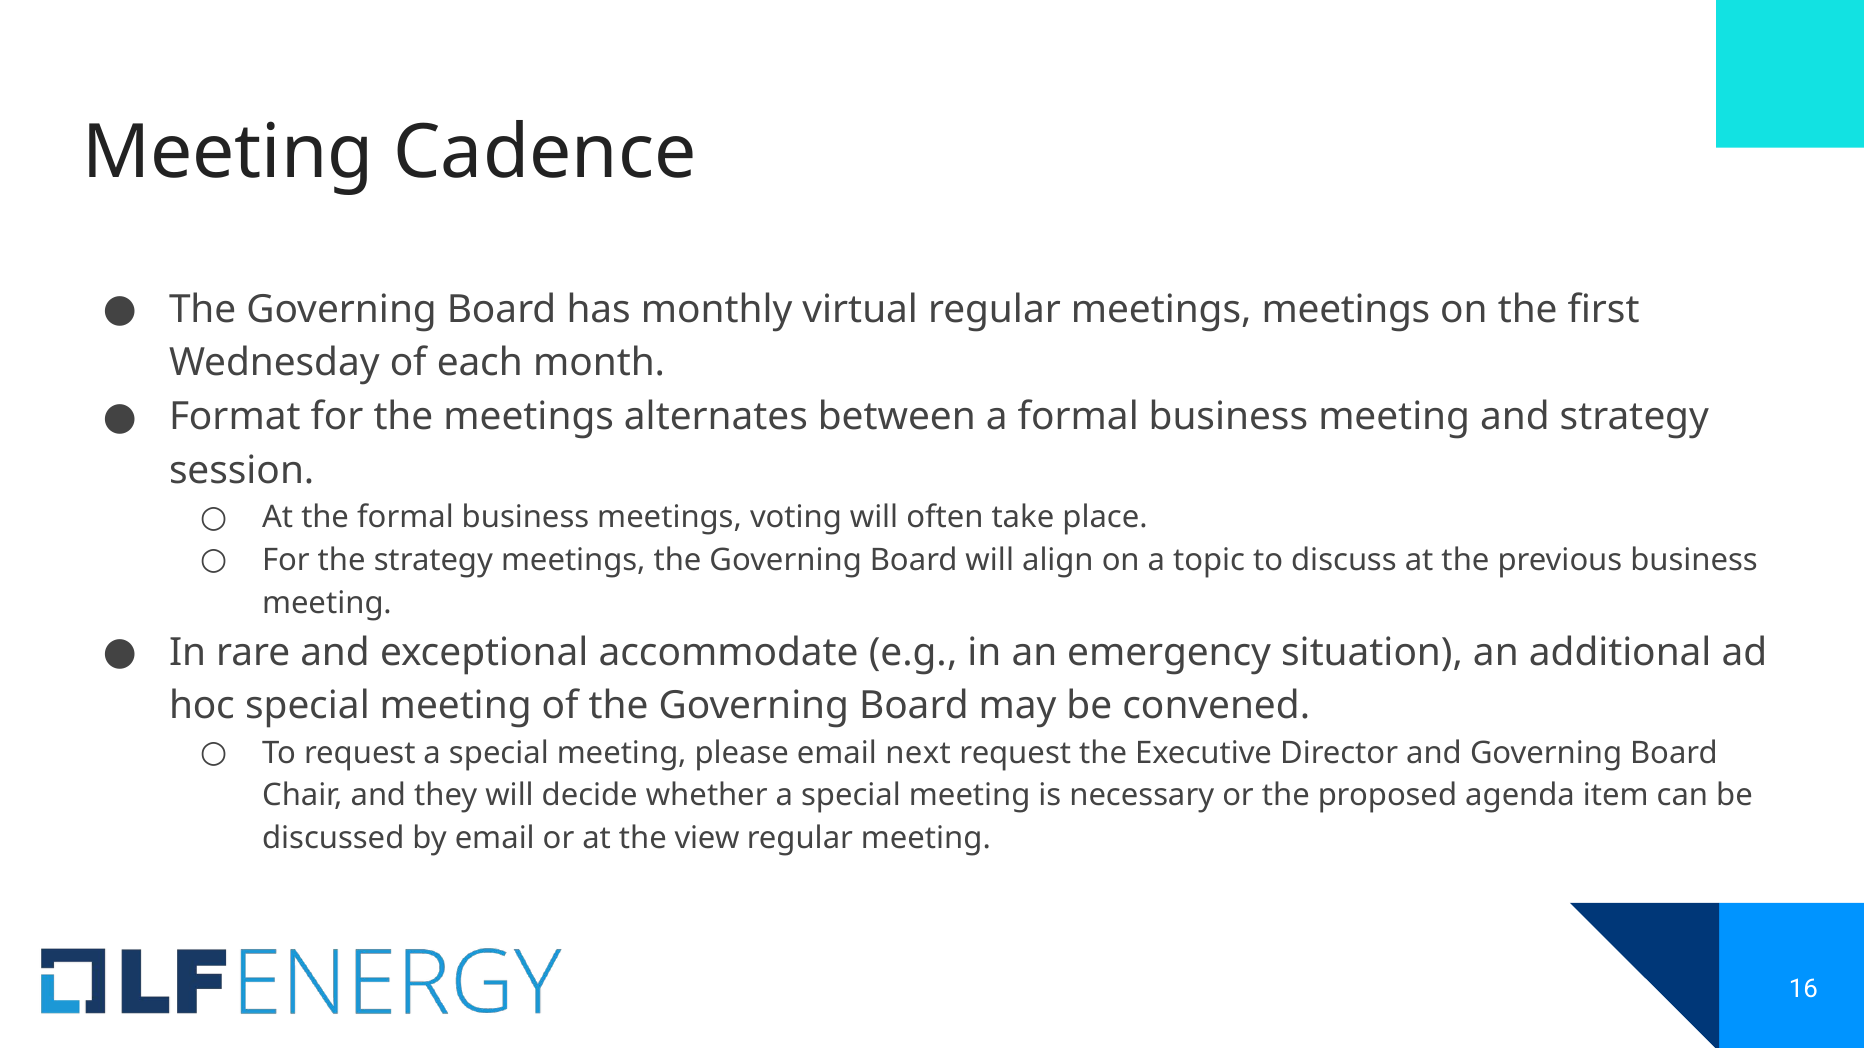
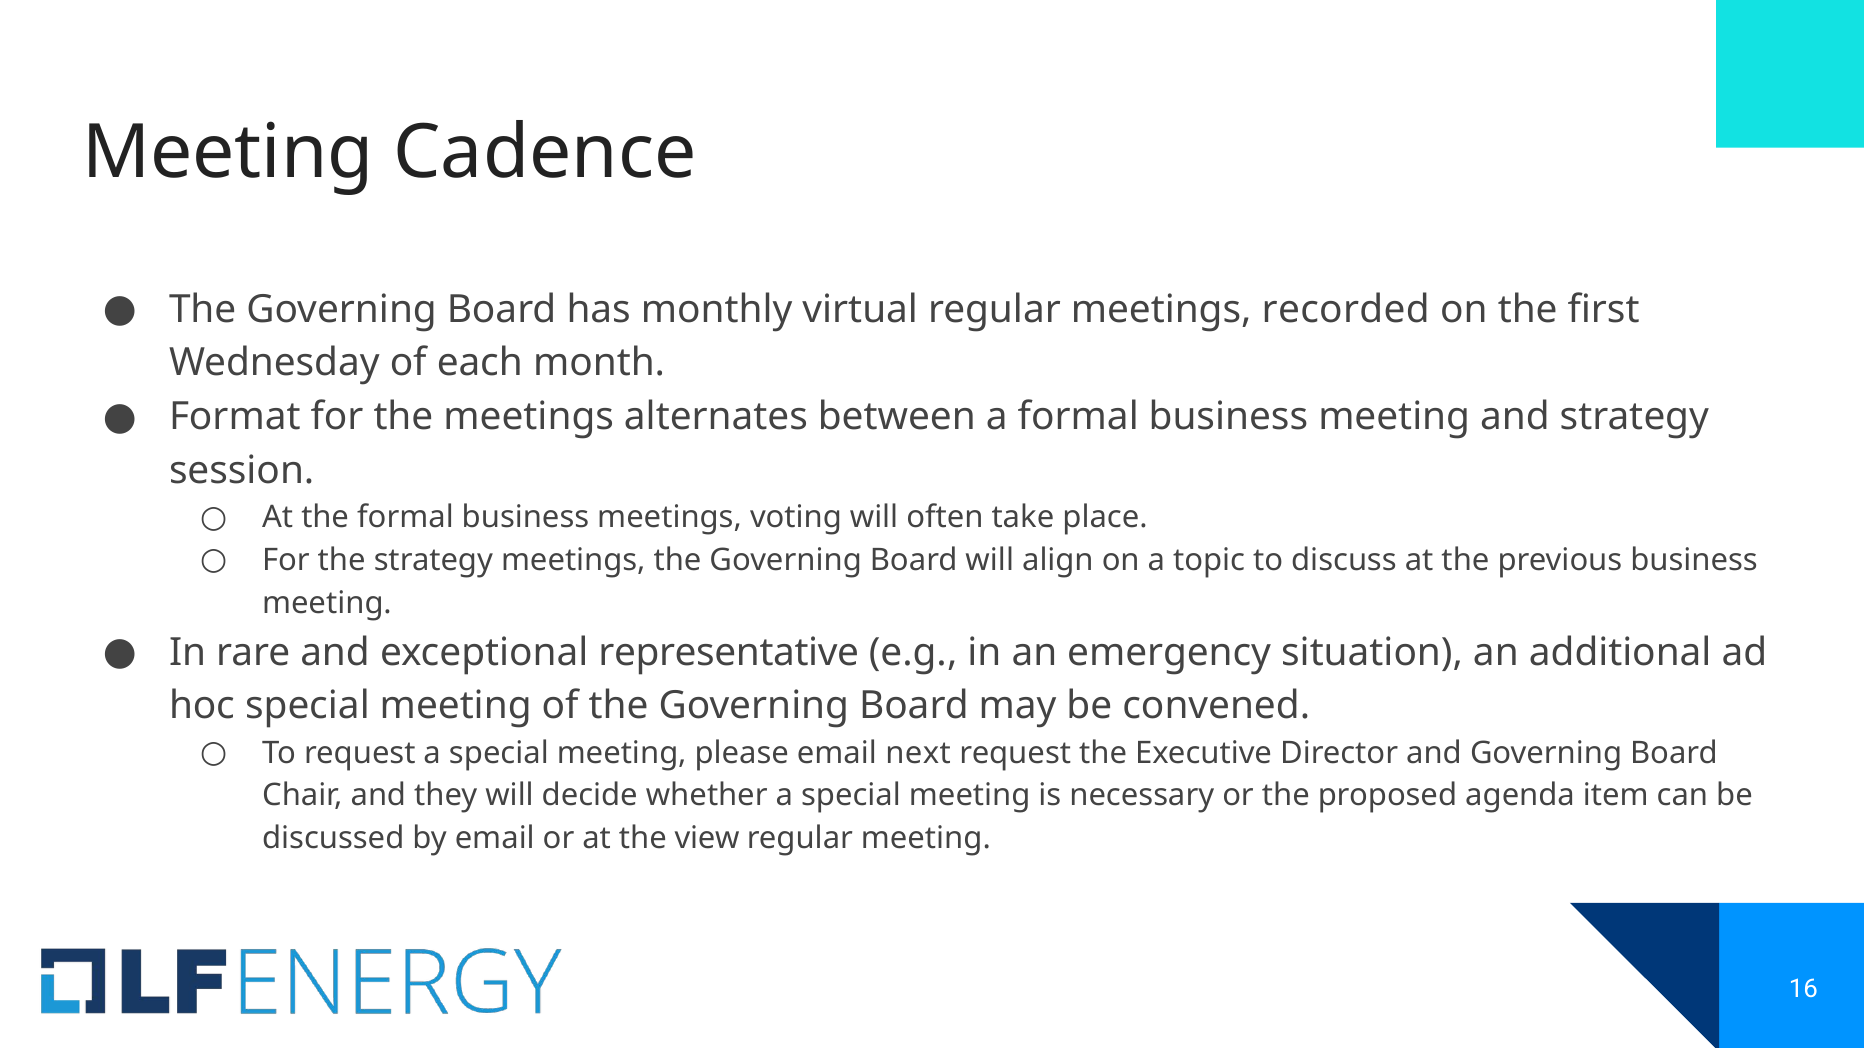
meetings meetings: meetings -> recorded (1346, 310)
accommodate: accommodate -> representative (729, 653)
